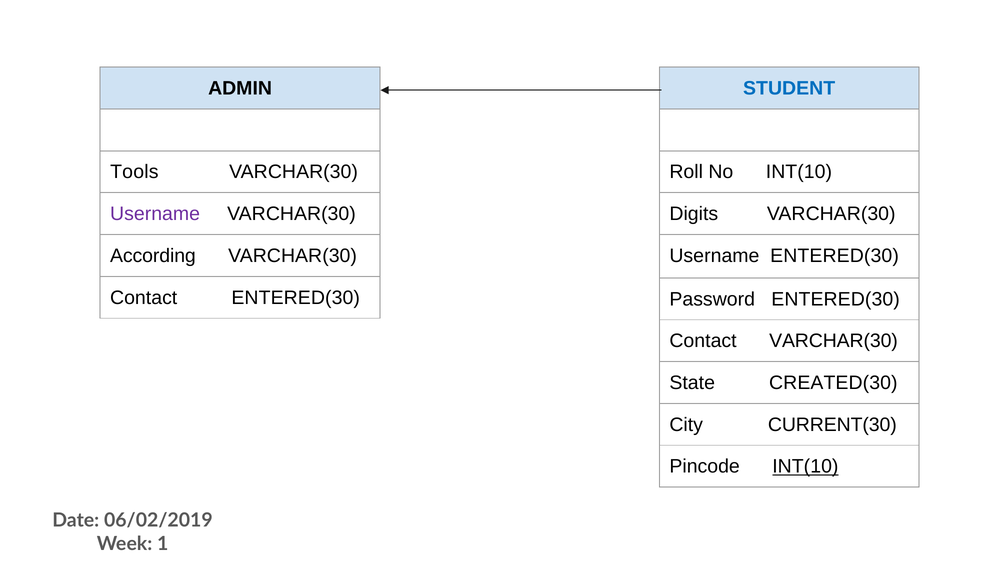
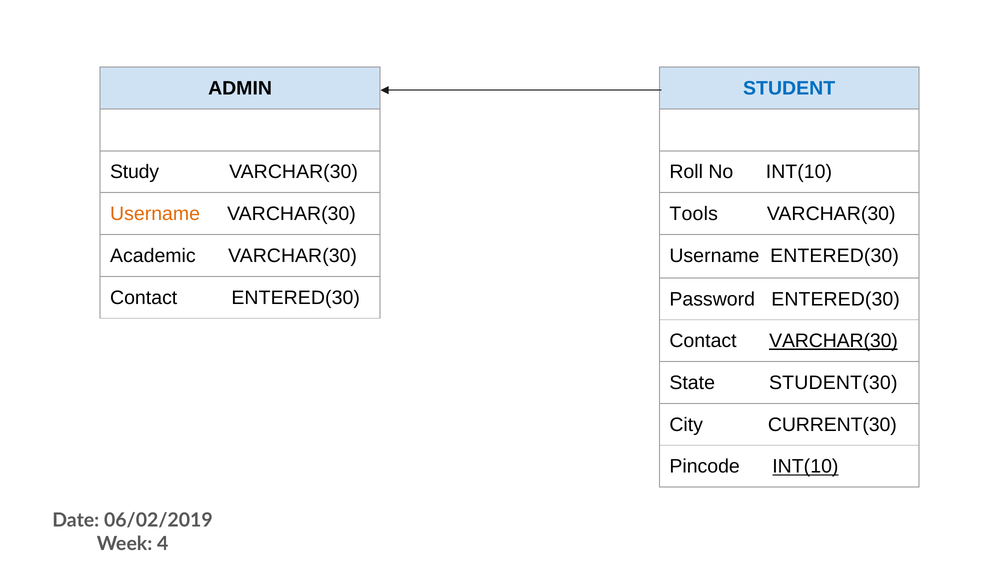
Tools: Tools -> Study (135, 172)
Username colour: purple -> orange (155, 214)
Digits: Digits -> Tools (694, 214)
According: According -> Academic (153, 256)
VARCHAR(30 underline: none -> present (834, 341)
CREATED(30: CREATED(30 -> STUDENT(30 (833, 383)
1: 1 -> 4 (163, 544)
